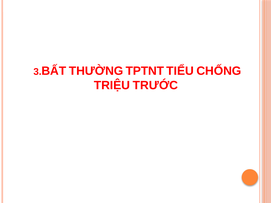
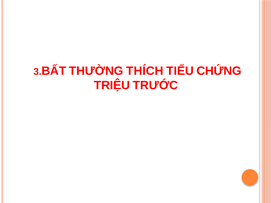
TPTNT: TPTNT -> THÍCH (145, 71)
CHỐNG: CHỐNG -> CHỨNG (219, 71)
